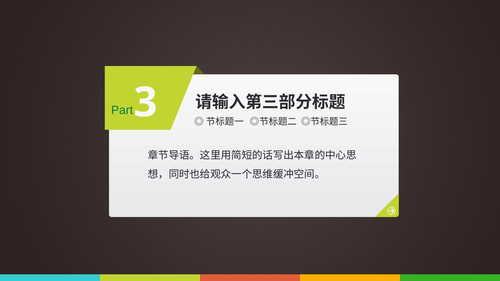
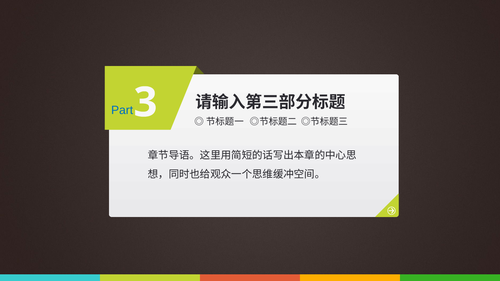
Part colour: green -> blue (122, 110)
